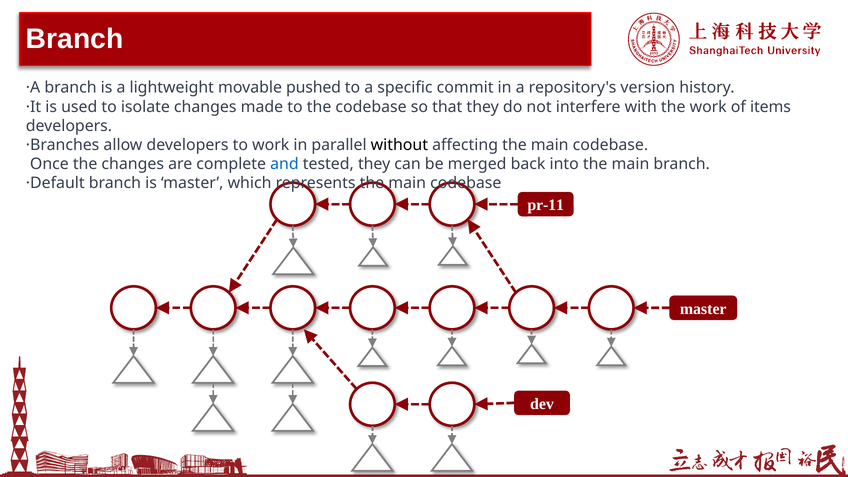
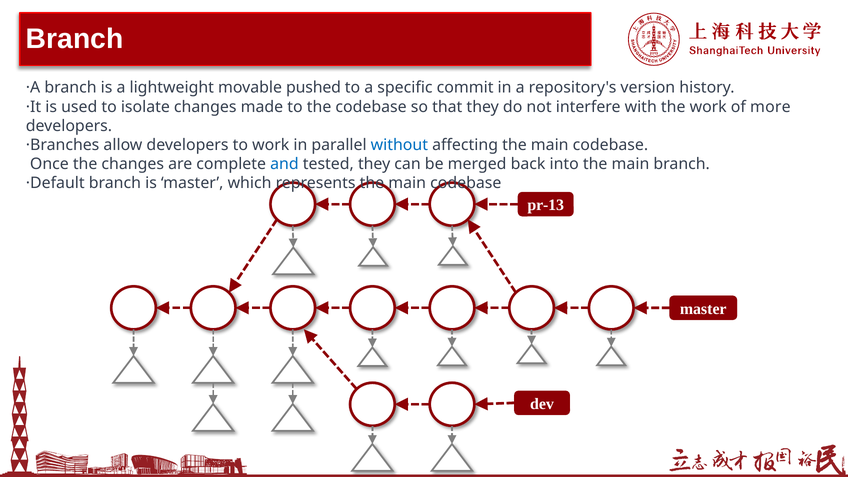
items: items -> more (770, 107)
without colour: black -> blue (399, 145)
pr-11: pr-11 -> pr-13 (546, 205)
